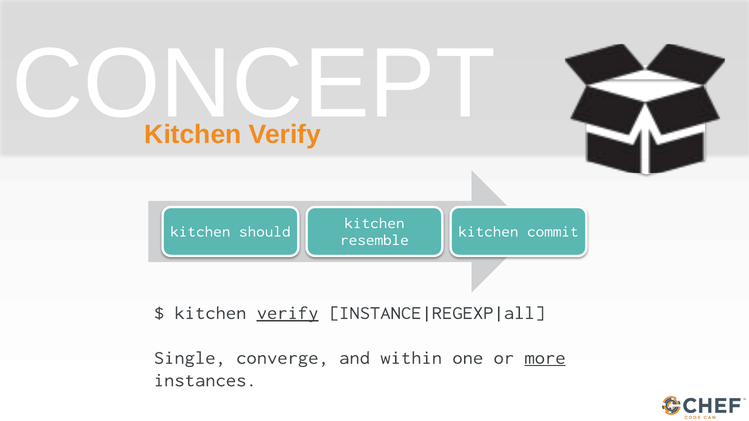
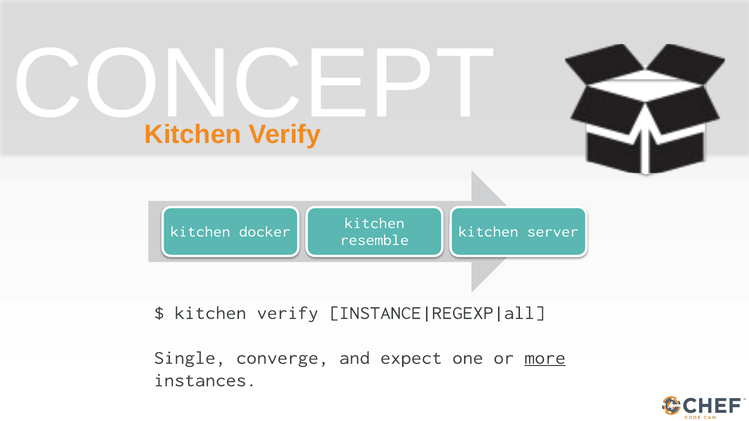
should: should -> docker (265, 232)
commit: commit -> server (553, 232)
verify underline: present -> none (288, 313)
within: within -> expect (411, 358)
